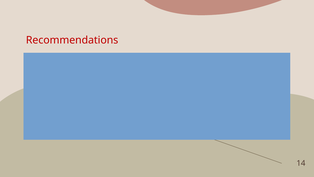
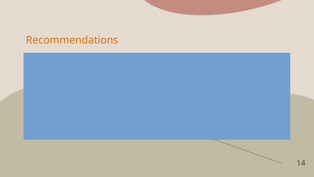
Recommendations colour: red -> orange (72, 40)
